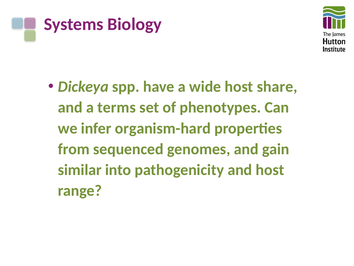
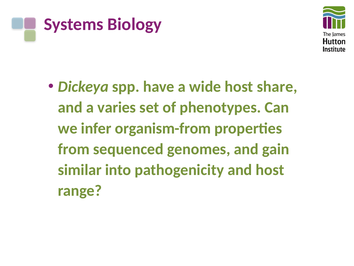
terms: terms -> varies (117, 107)
organism-hard: organism-hard -> organism-from (163, 128)
